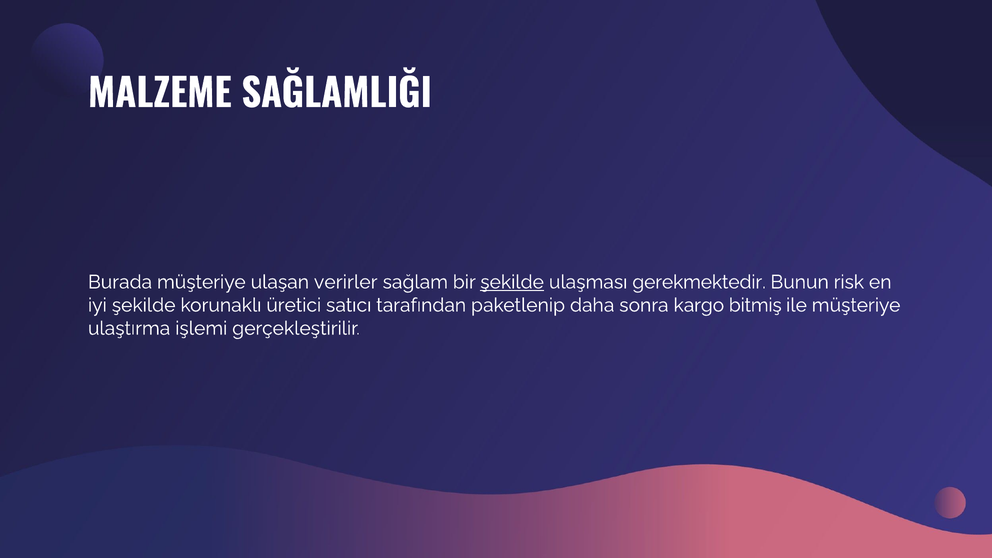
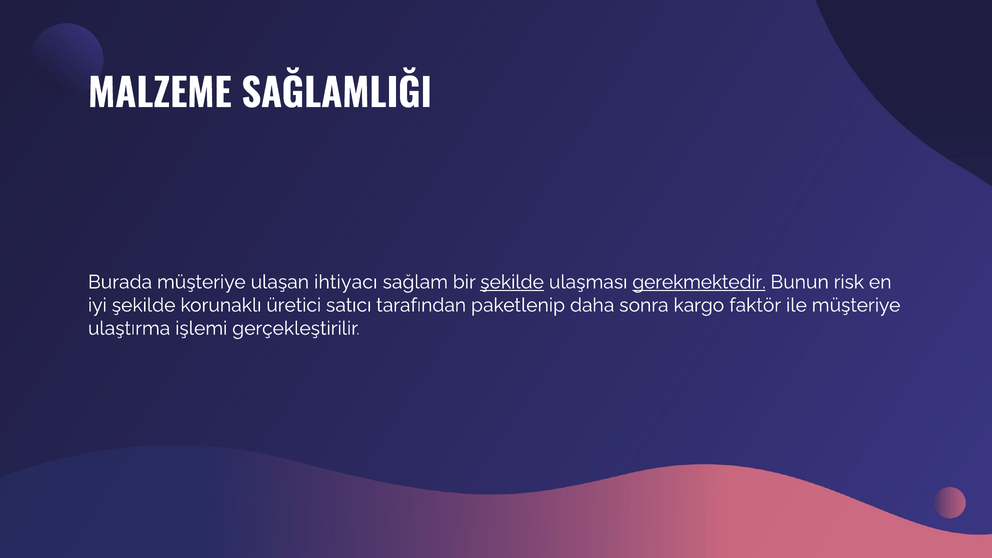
verirler: verirler -> ihtiyacı (346, 282)
gerekmektedir underline: none -> present (699, 282)
bitmiş: bitmiş -> faktör (755, 305)
